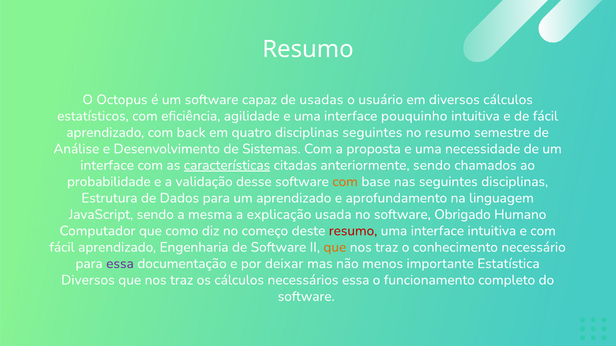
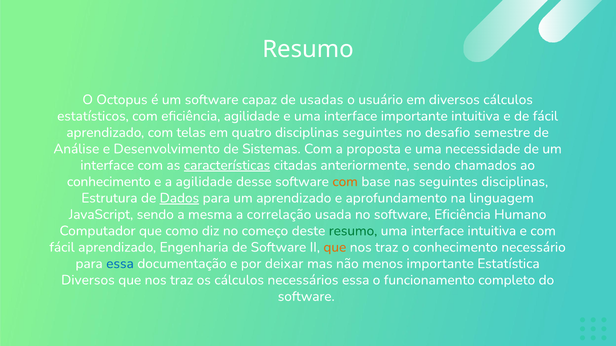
interface pouquinho: pouquinho -> importante (414, 116)
back: back -> telas (191, 133)
no resumo: resumo -> desafio (448, 133)
probabilidade: probabilidade -> conhecimento (109, 182)
a validação: validação -> agilidade (204, 182)
Dados underline: none -> present (179, 198)
explicação: explicação -> correlação (279, 215)
software Obrigado: Obrigado -> Eficiência (462, 215)
resumo colour: red -> green (353, 231)
essa colour: purple -> blue (120, 264)
